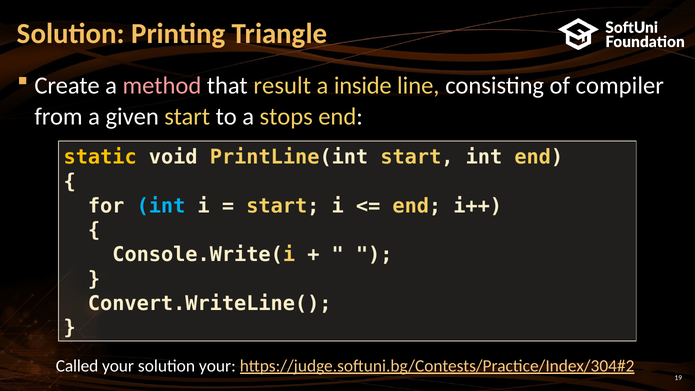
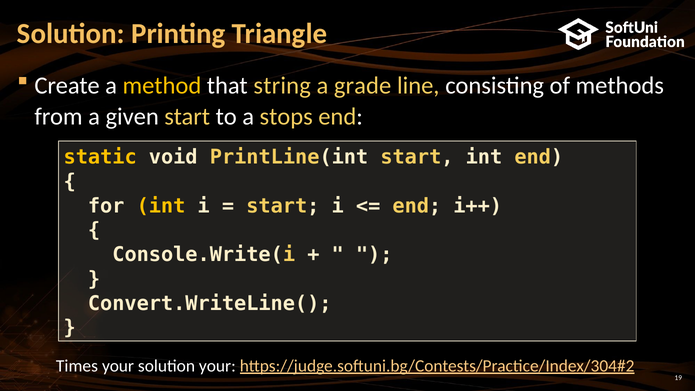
method colour: pink -> yellow (162, 86)
result: result -> string (282, 86)
inside: inside -> grade (363, 86)
compiler: compiler -> methods (620, 86)
int colour: light blue -> yellow (161, 206)
Called: Called -> Times (77, 366)
